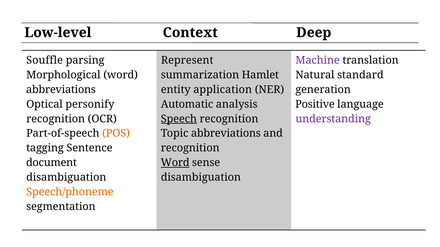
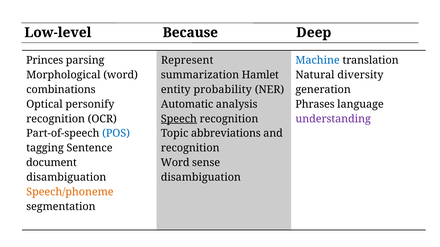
Context: Context -> Because (190, 33)
Souffle: Souffle -> Princes (45, 60)
Machine colour: purple -> blue (318, 60)
standard: standard -> diversity (360, 75)
abbreviations: abbreviations -> combinations (61, 90)
application: application -> probability (223, 90)
Positive: Positive -> Phrases (315, 104)
POS colour: orange -> blue (116, 133)
Word underline: present -> none (175, 163)
